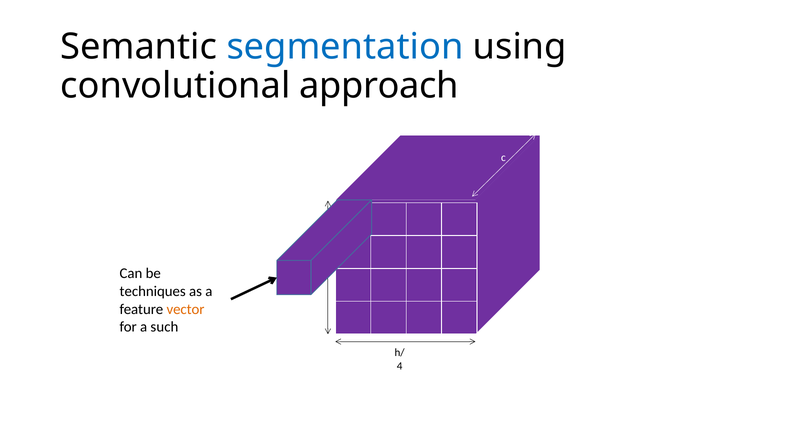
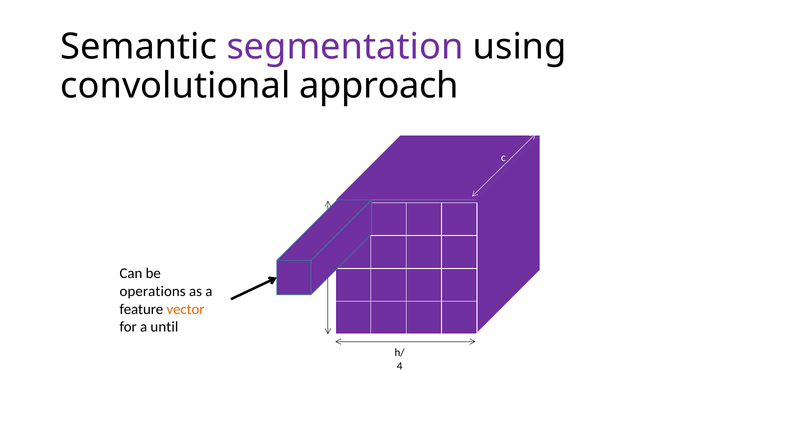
segmentation colour: blue -> purple (345, 47)
techniques: techniques -> operations (153, 291)
such: such -> until (164, 327)
